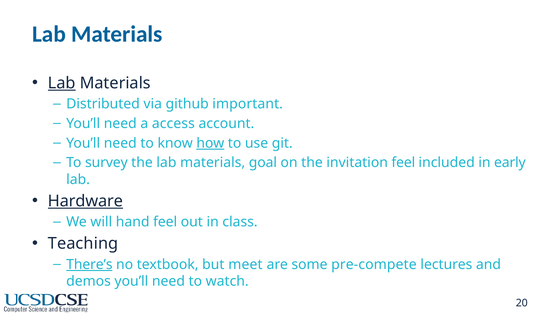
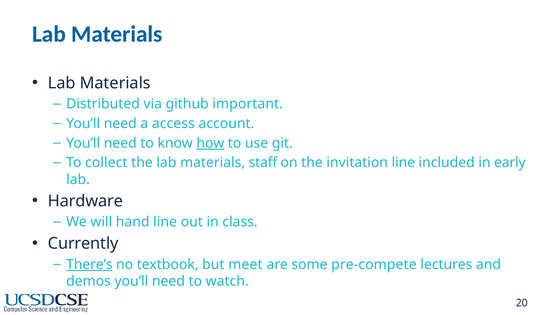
Lab underline: present -> none (62, 83)
survey: survey -> collect (106, 162)
goal: goal -> staff (263, 162)
invitation feel: feel -> line (403, 162)
Hardware underline: present -> none (85, 201)
hand feel: feel -> line (165, 222)
Teaching: Teaching -> Currently (83, 243)
